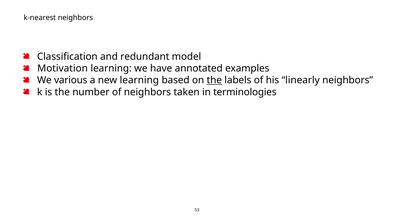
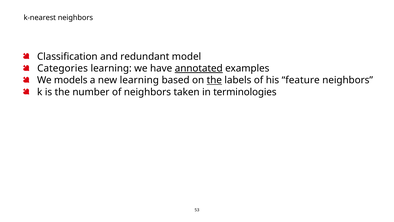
Motivation: Motivation -> Categories (63, 68)
annotated underline: none -> present (199, 68)
various: various -> models (71, 80)
linearly: linearly -> feature (301, 80)
